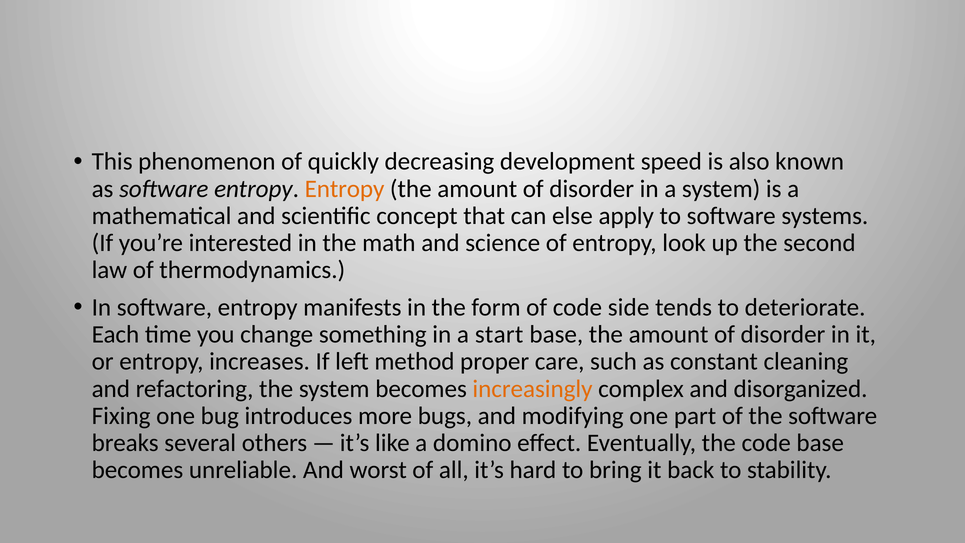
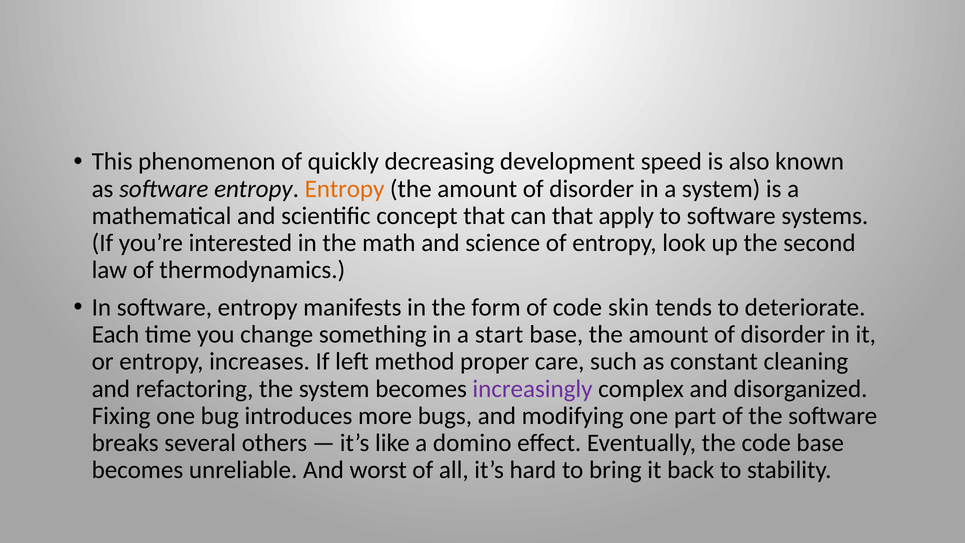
can else: else -> that (573, 216)
side: side -> skin (629, 307)
increasingly colour: orange -> purple (533, 389)
